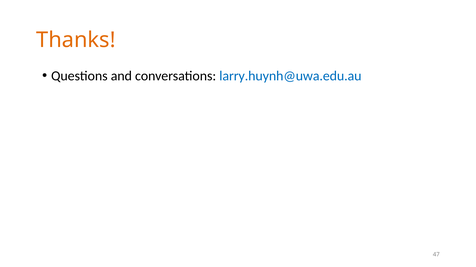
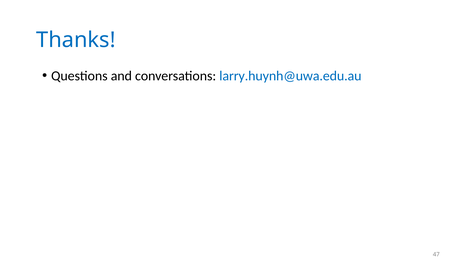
Thanks colour: orange -> blue (76, 40)
